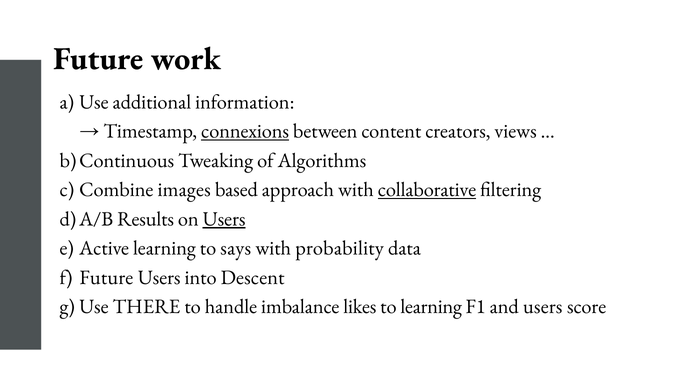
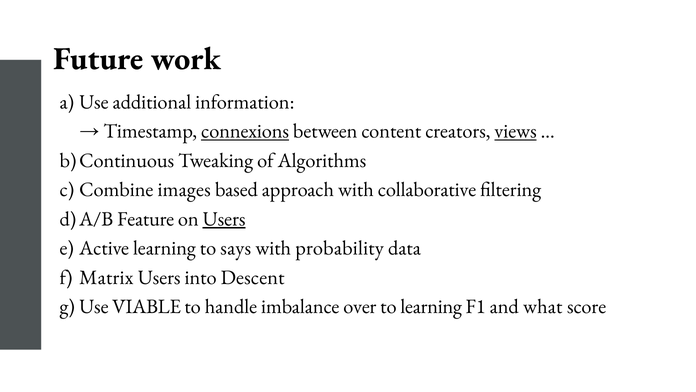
views underline: none -> present (516, 131)
collaborative underline: present -> none (427, 189)
Results: Results -> Feature (146, 219)
Future: Future -> Matrix (106, 277)
THERE: THERE -> VIABLE (147, 306)
likes: likes -> over (360, 306)
and users: users -> what (543, 306)
